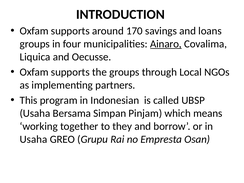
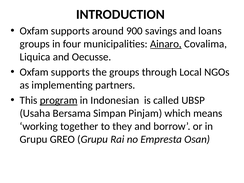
170: 170 -> 900 (134, 31)
program underline: none -> present (59, 100)
Usaha: Usaha -> Grupu (34, 139)
